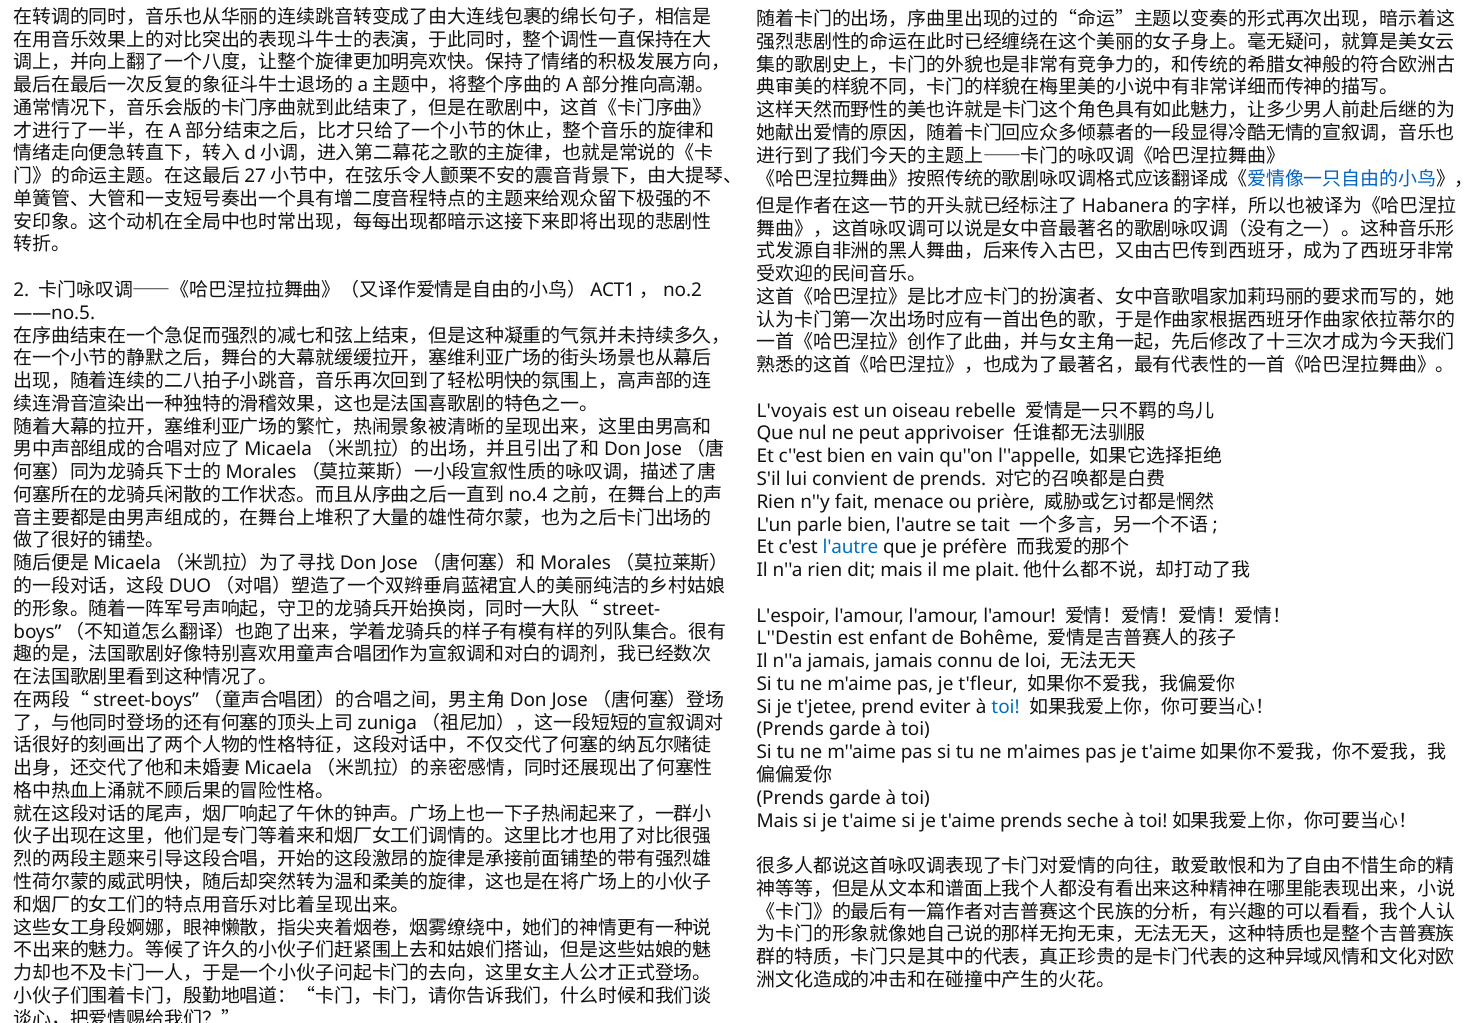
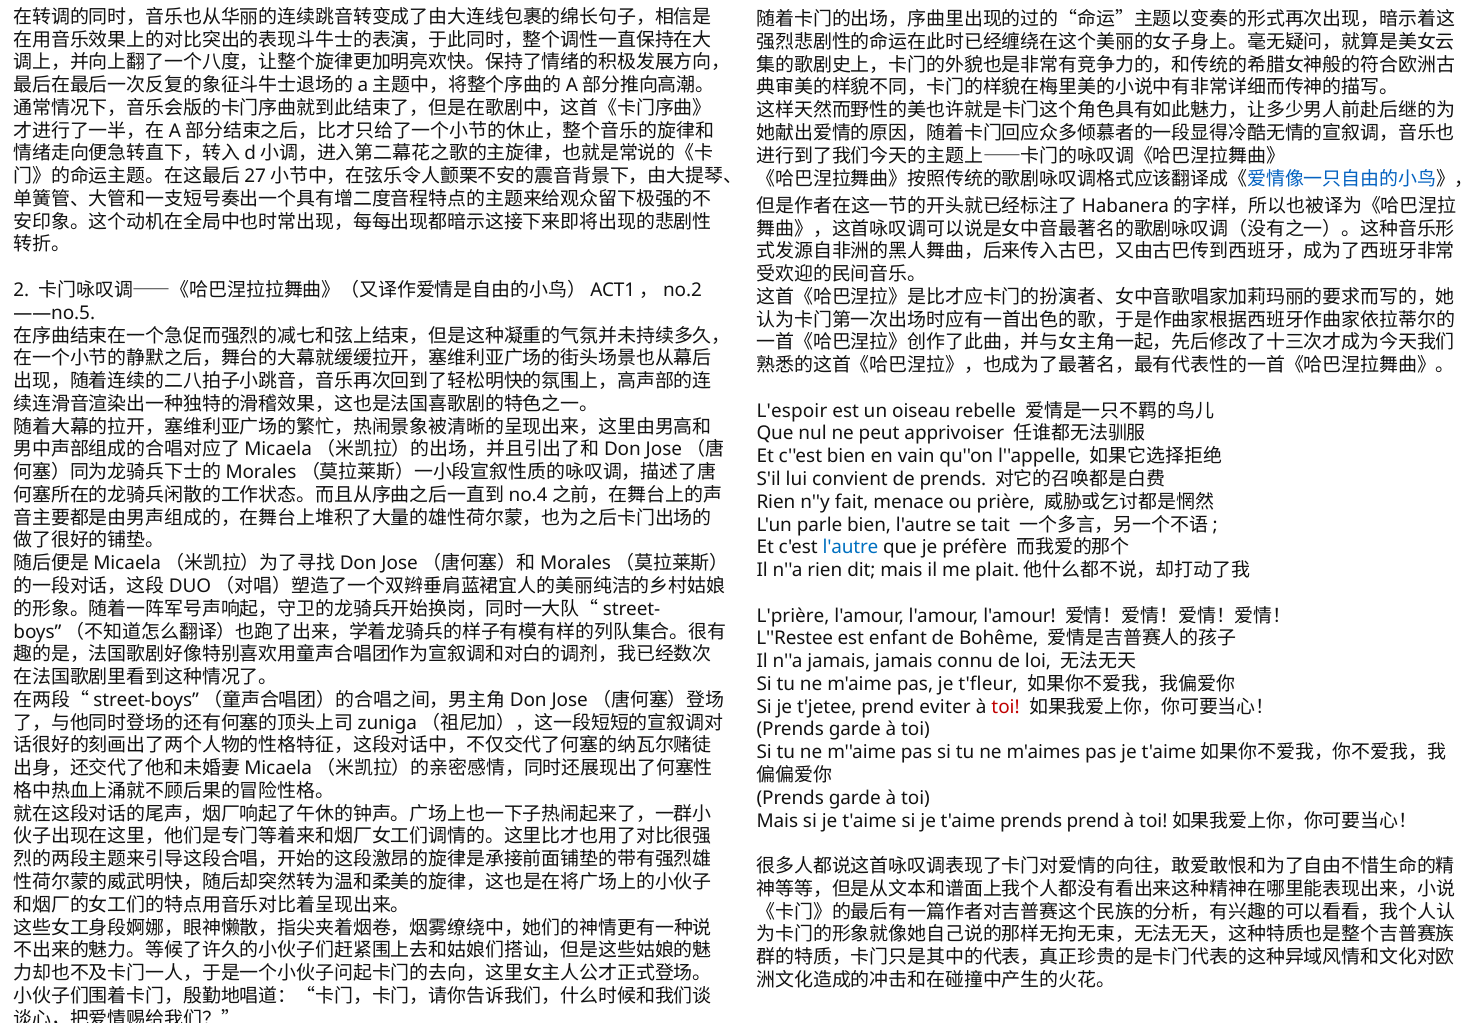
L'voyais: L'voyais -> L'espoir (792, 411)
L'espoir: L'espoir -> L'prière (793, 616)
L''Destin: L''Destin -> L''Restee (795, 639)
toi colour: blue -> red (1006, 707)
prends seche: seche -> prend (1093, 821)
